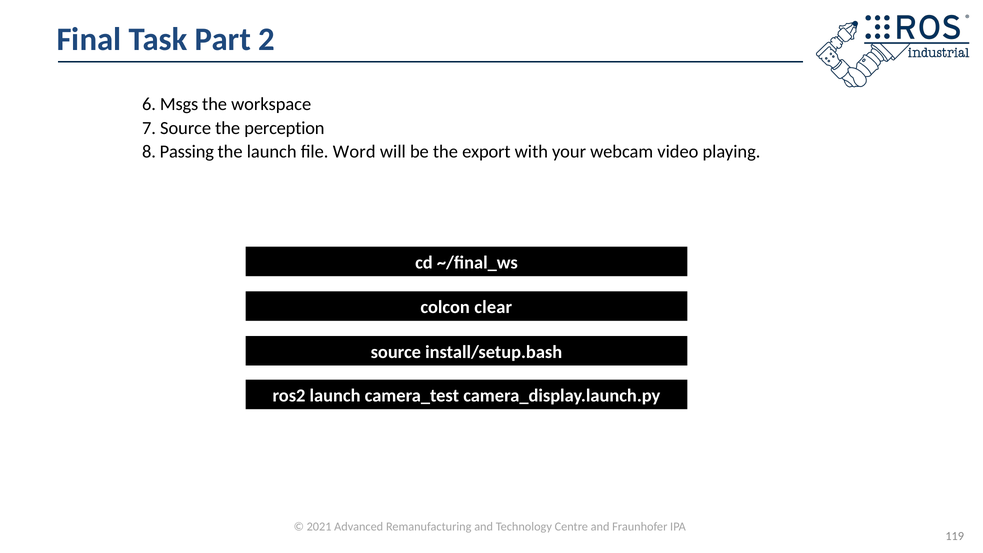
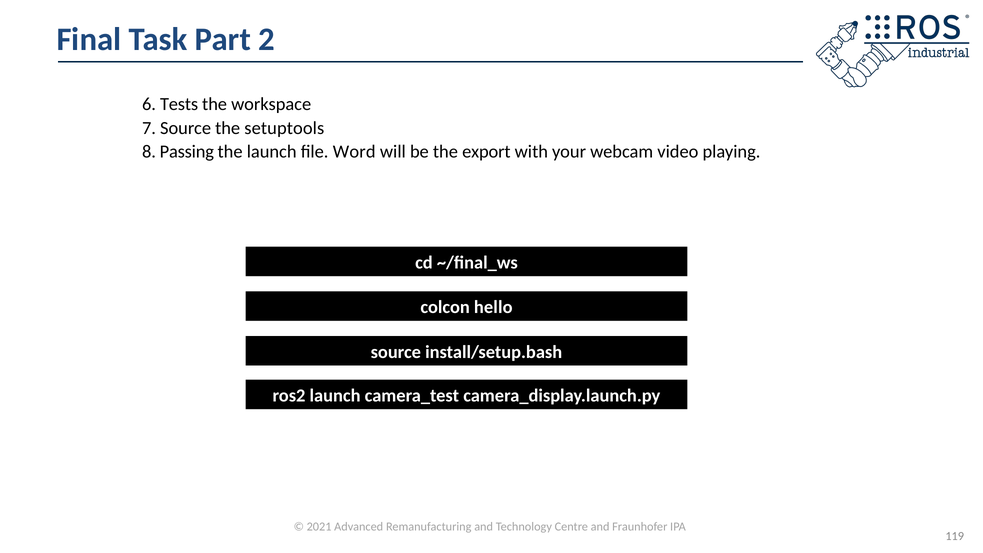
Msgs: Msgs -> Tests (179, 104)
perception: perception -> setuptools (284, 128)
clear: clear -> hello (493, 307)
